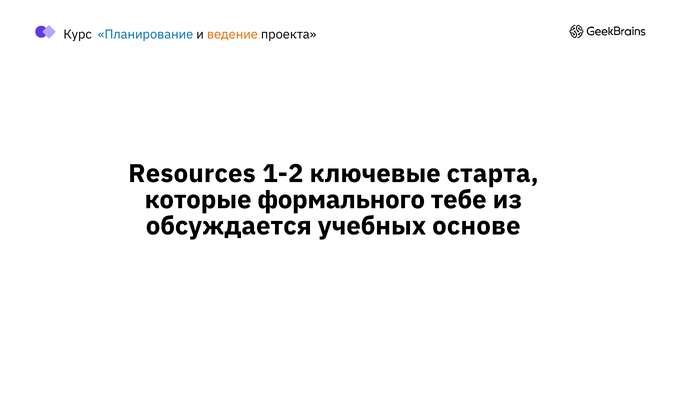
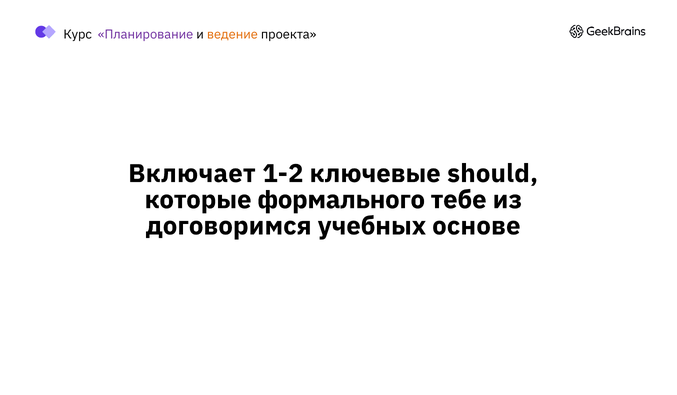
Планирование colour: blue -> purple (146, 34)
Resources: Resources -> Включает (192, 174)
старта: старта -> should (493, 174)
обсуждается: обсуждается -> договоримся (229, 226)
